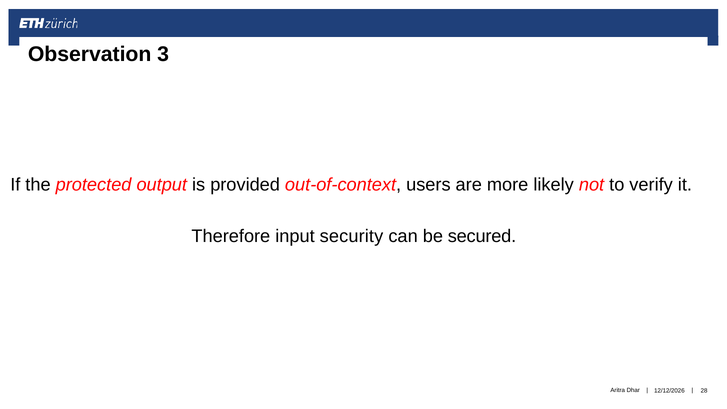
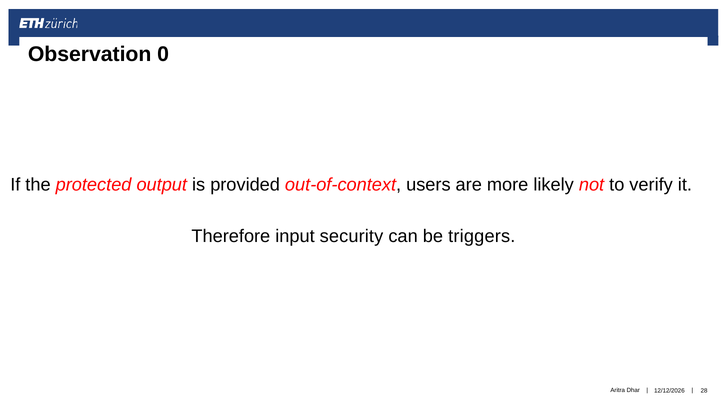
3: 3 -> 0 (163, 54)
secured: secured -> triggers (482, 236)
